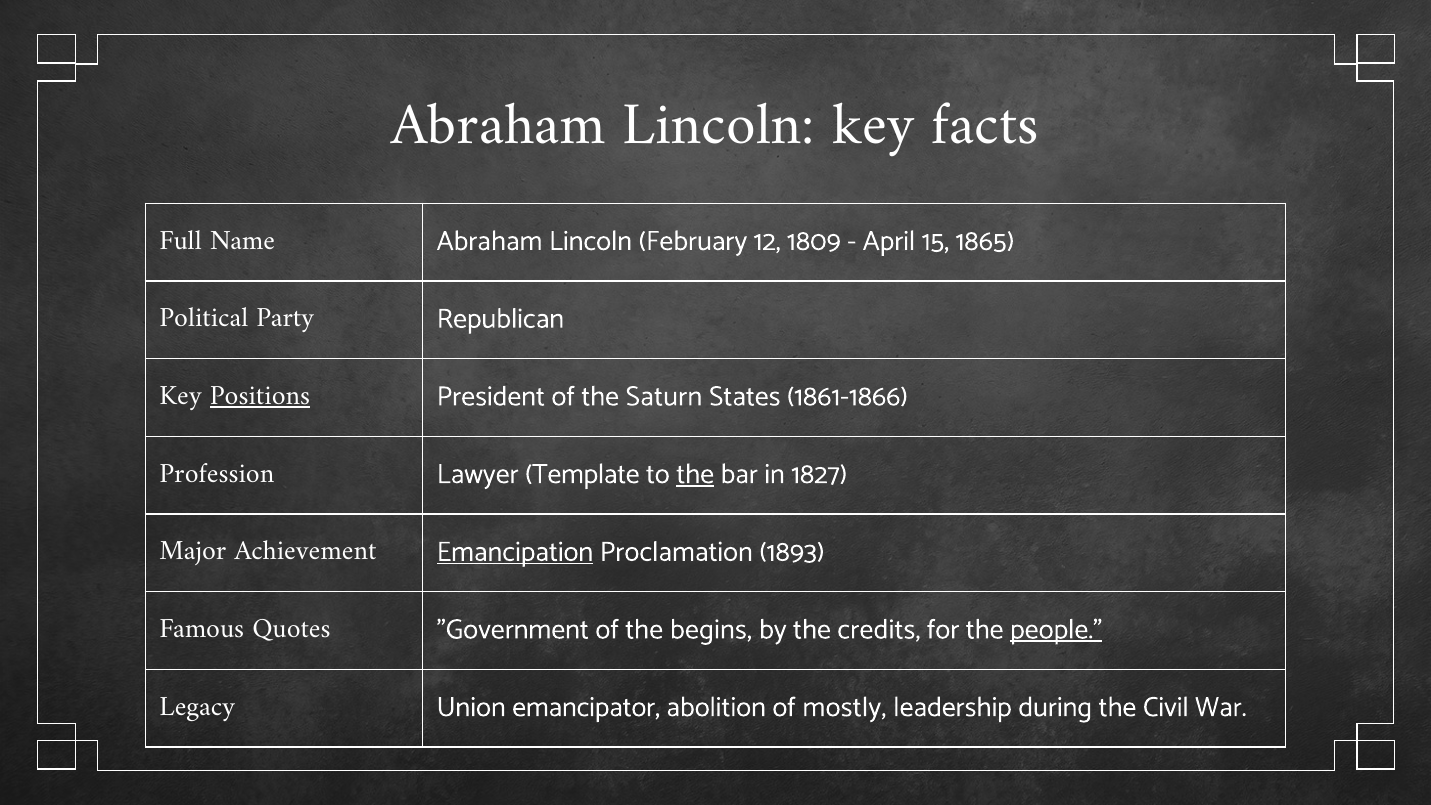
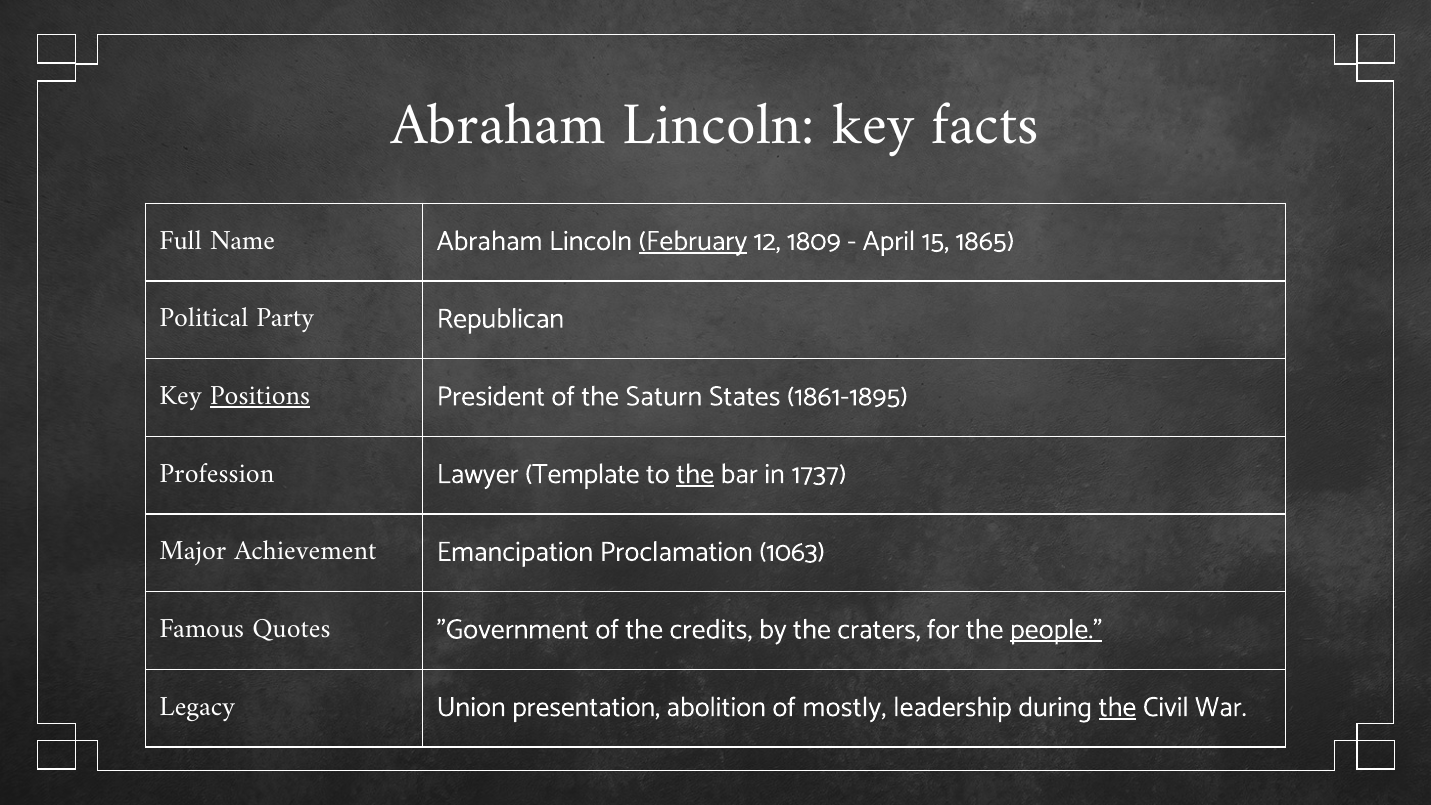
February underline: none -> present (693, 241)
1861-1866: 1861-1866 -> 1861-1895 (847, 396)
1827: 1827 -> 1737 (819, 474)
Emancipation underline: present -> none (515, 552)
1893: 1893 -> 1063 (792, 552)
begins: begins -> credits (711, 629)
credits: credits -> craters (879, 629)
emancipator: emancipator -> presentation (586, 707)
the underline: none -> present (1117, 707)
